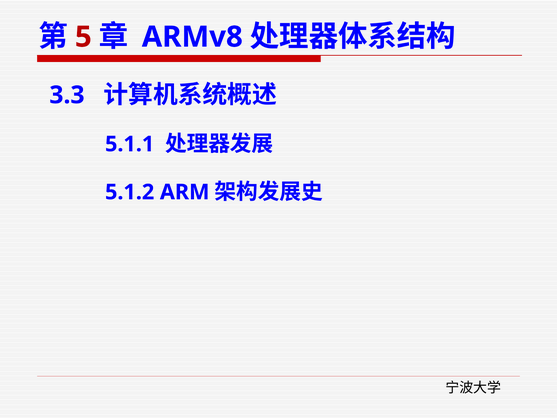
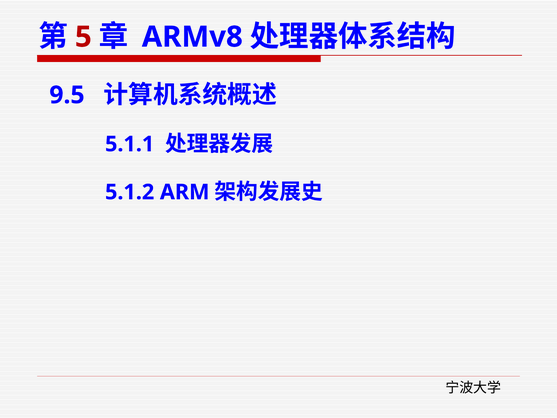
3.3: 3.3 -> 9.5 (67, 95)
